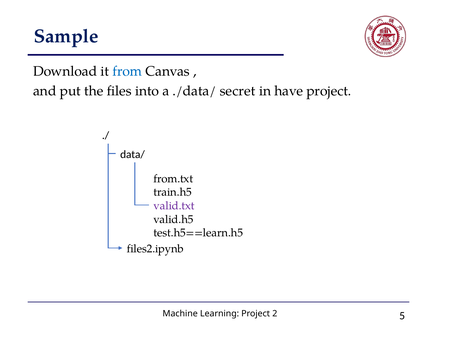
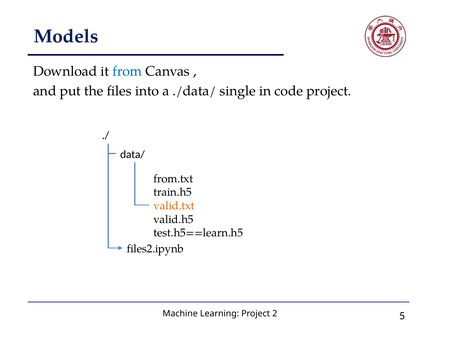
Sample: Sample -> Models (66, 36)
secret: secret -> single (238, 91)
have: have -> code (289, 91)
valid.txt colour: purple -> orange (174, 206)
